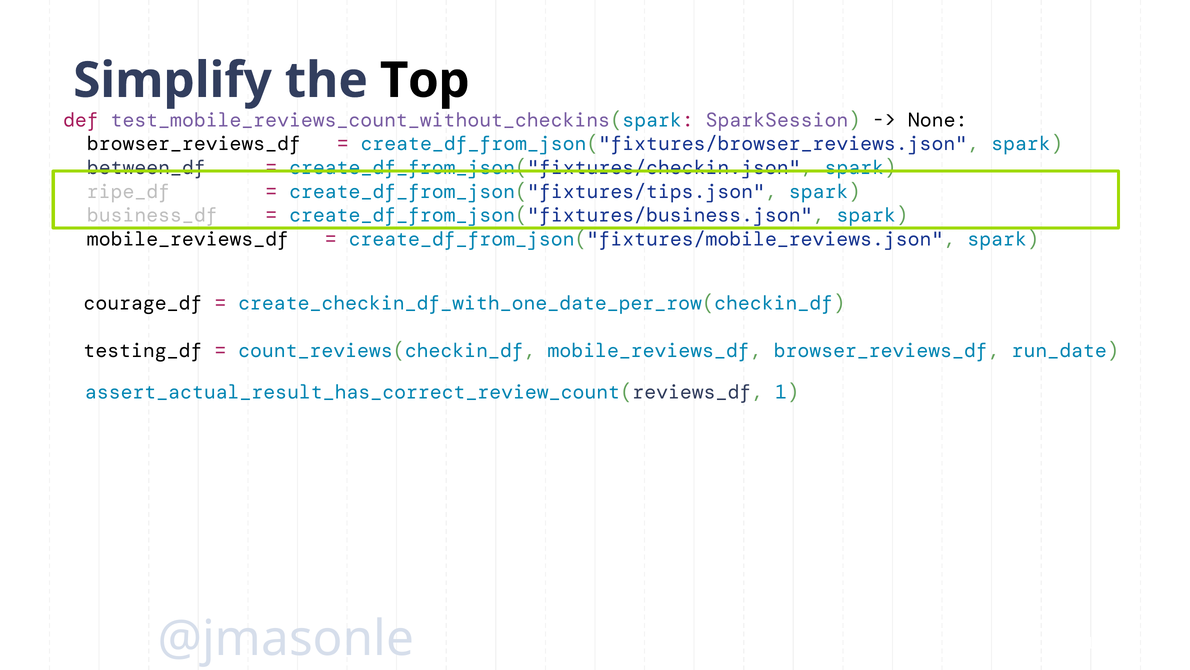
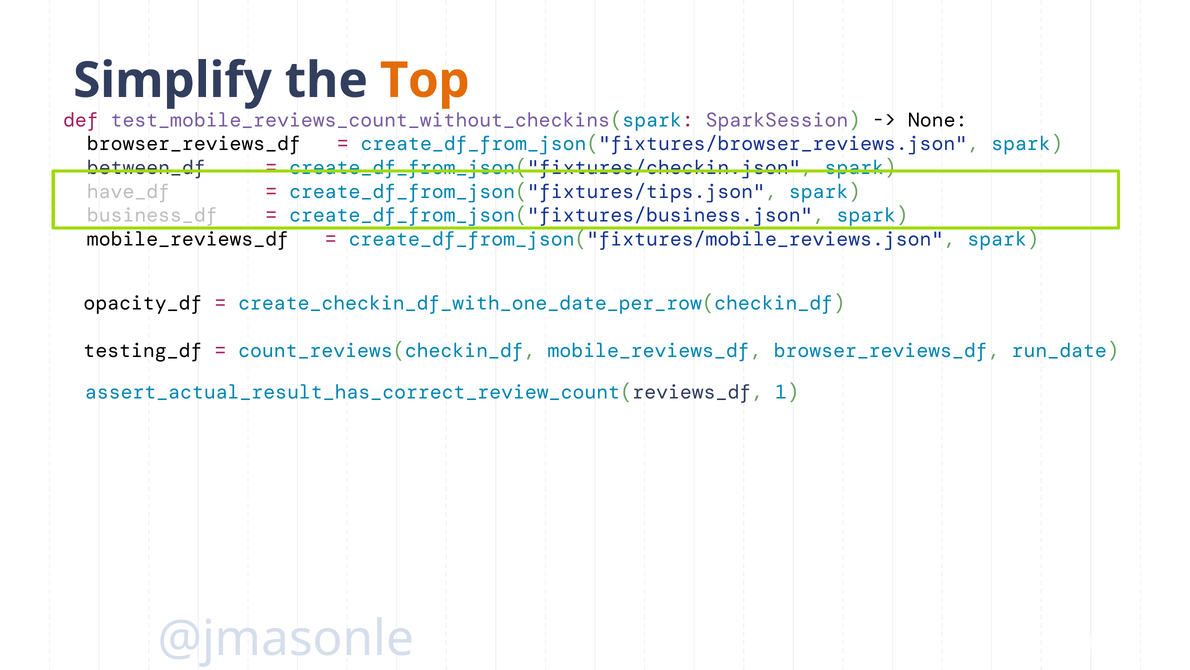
Top colour: black -> orange (425, 80)
ripe_df: ripe_df -> have_df (128, 191)
courage_df: courage_df -> opacity_df (143, 303)
